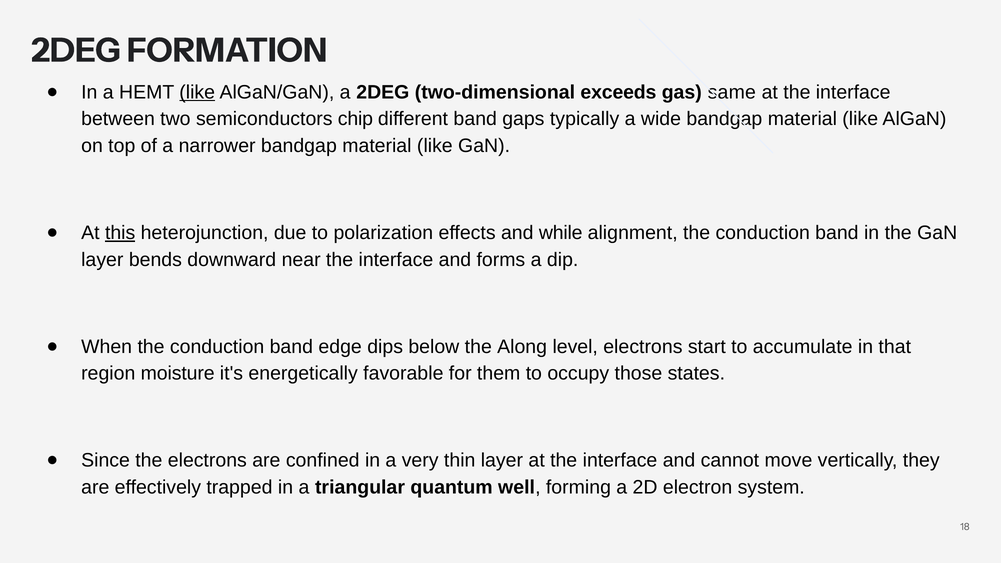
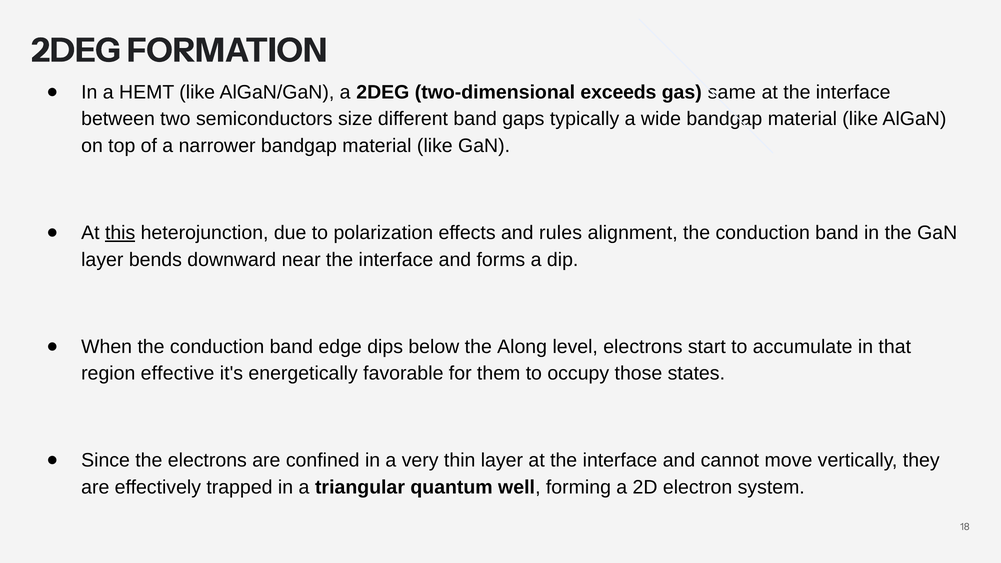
like underline: present -> none (197, 92)
chip: chip -> size (355, 119)
while: while -> rules (561, 233)
moisture: moisture -> effective (178, 374)
